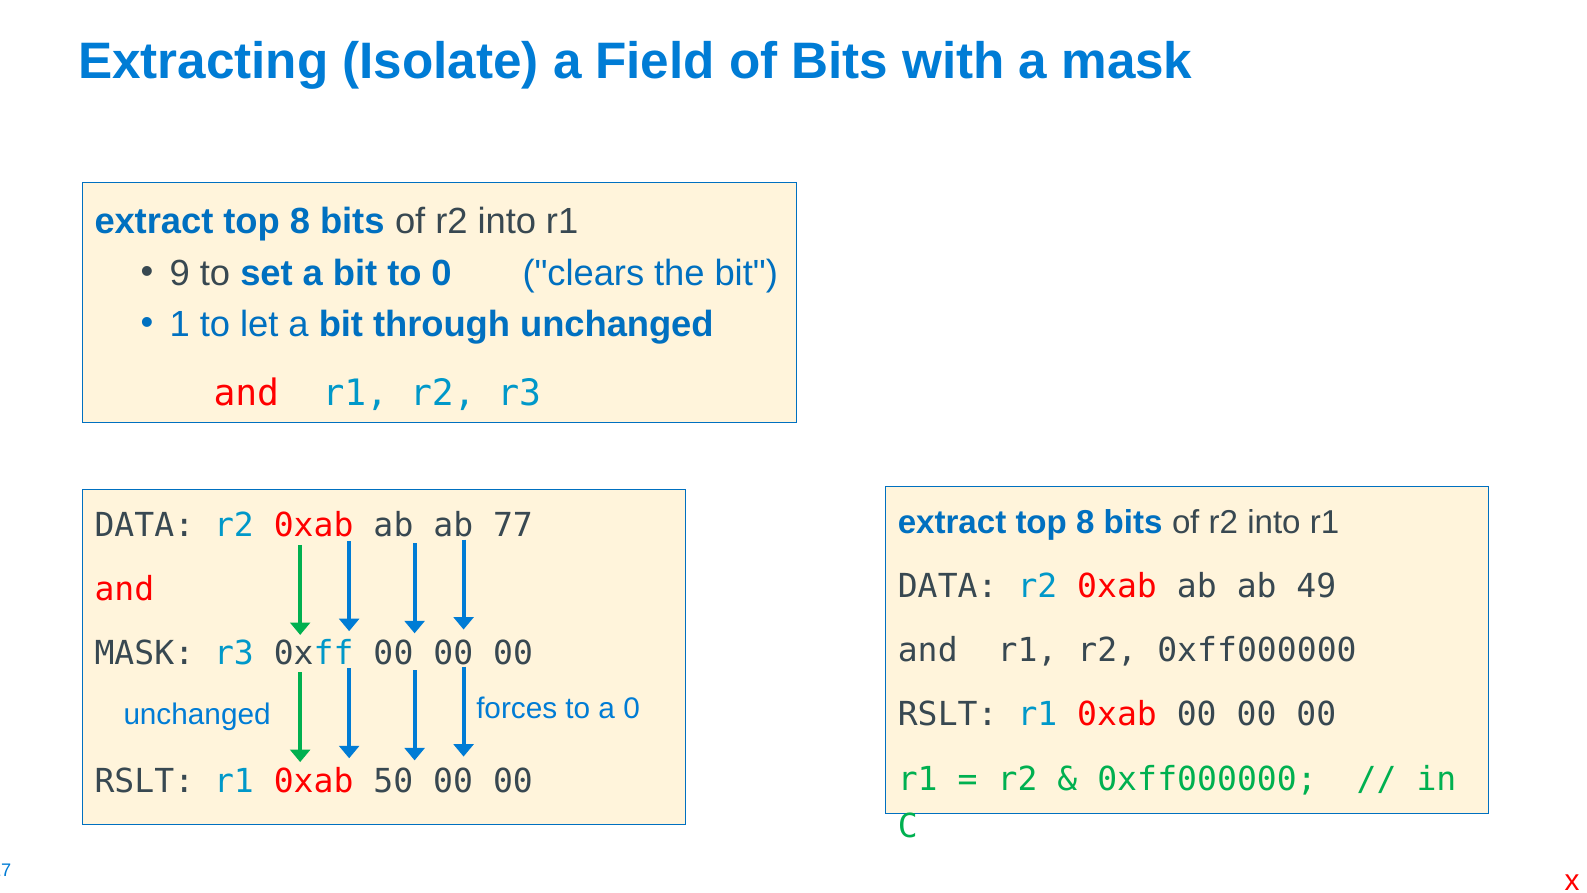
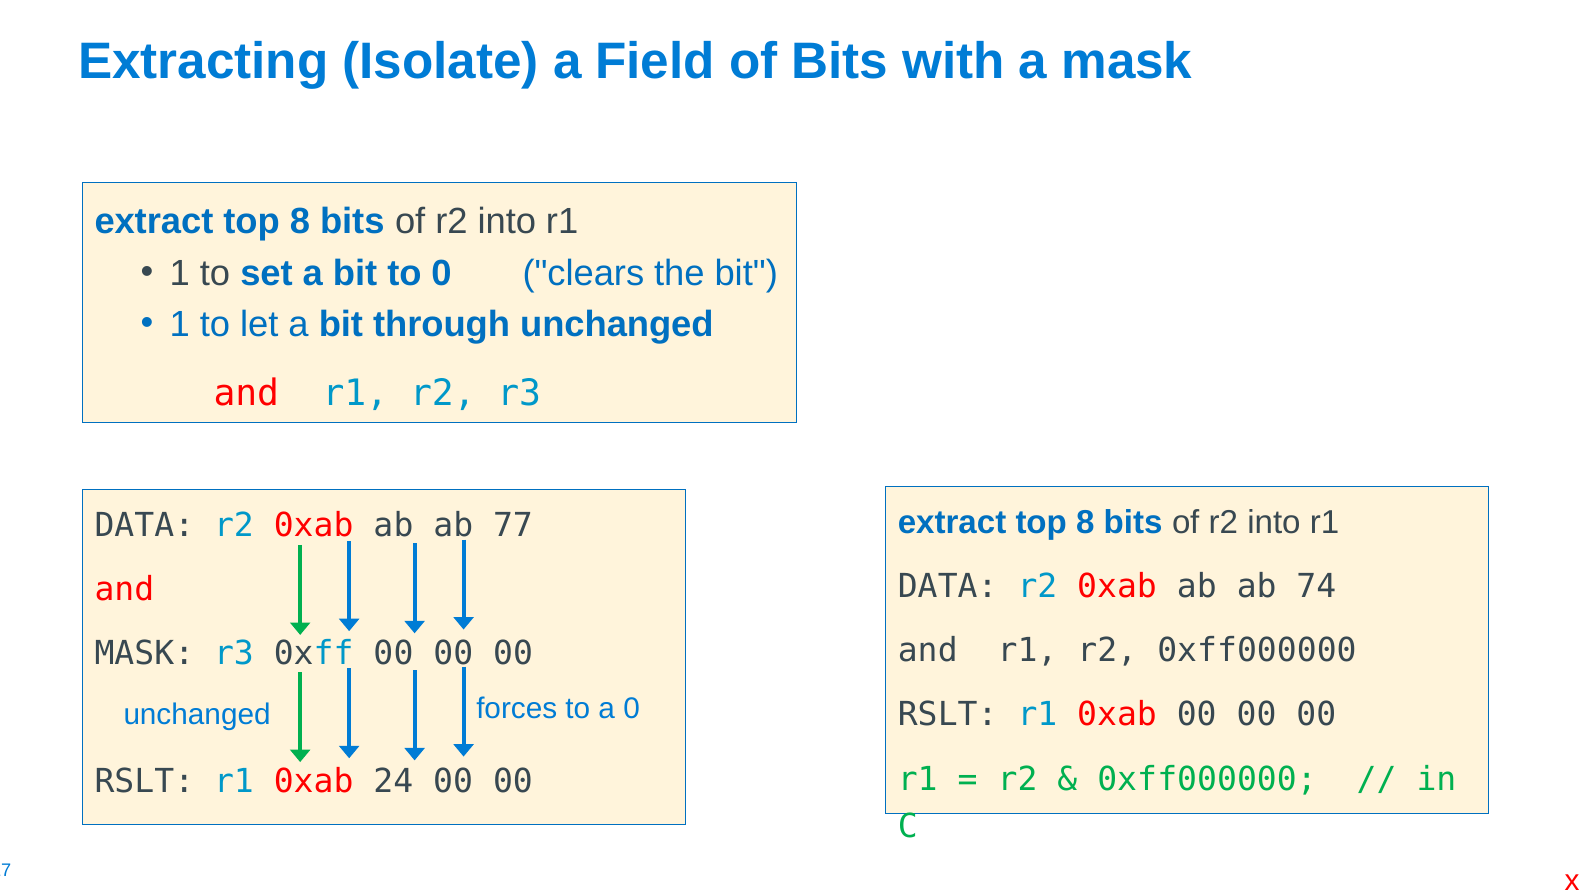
9: 9 -> 1 (180, 273)
49: 49 -> 74 (1316, 586)
50: 50 -> 24 (393, 782)
